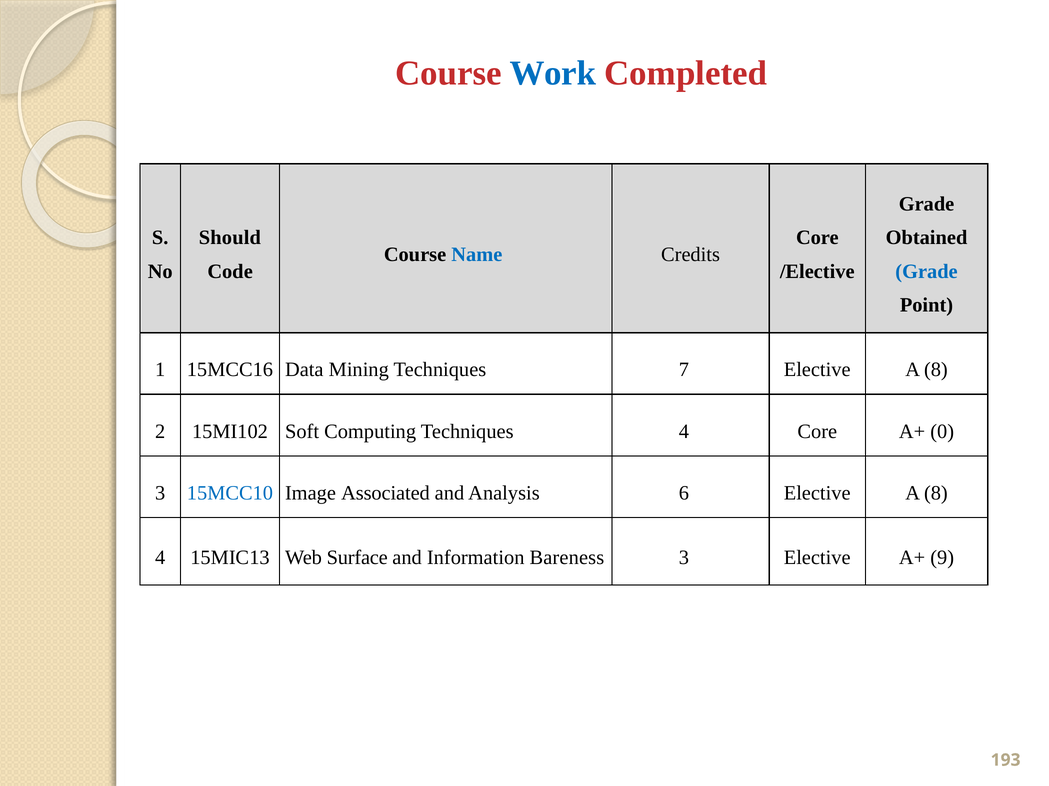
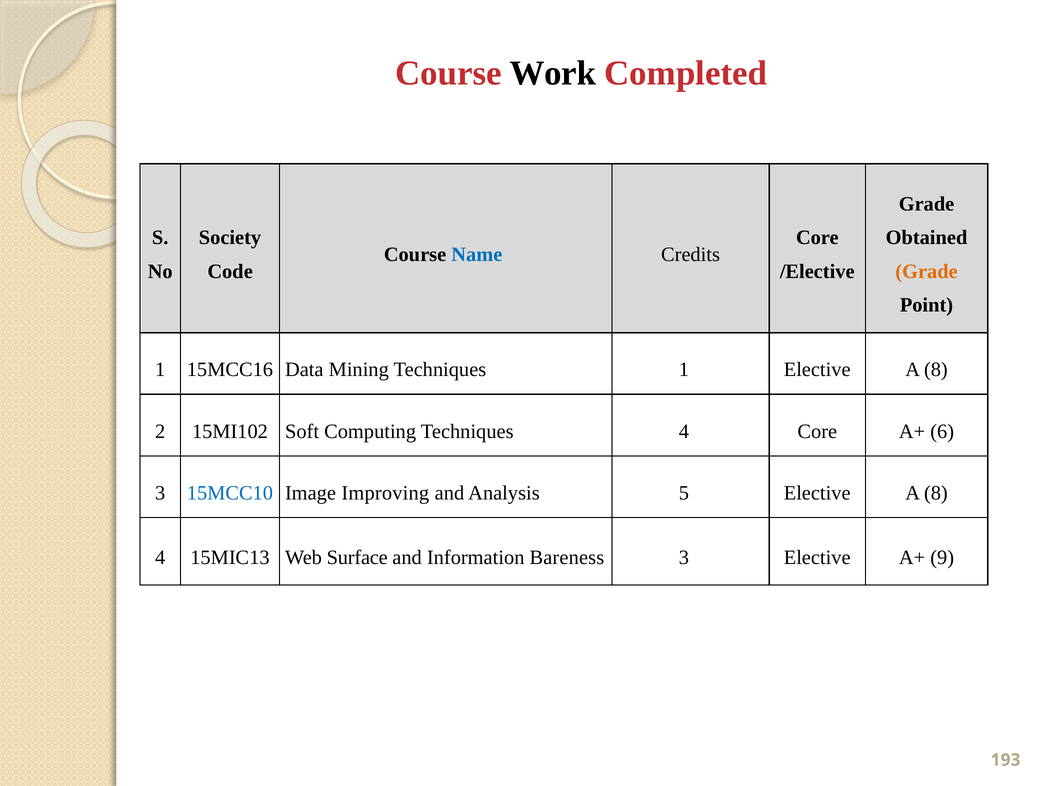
Work colour: blue -> black (553, 73)
Should: Should -> Society (230, 238)
Grade colour: blue -> orange (927, 272)
Techniques 7: 7 -> 1 (684, 370)
0: 0 -> 6 (942, 432)
Associated: Associated -> Improving (385, 493)
6: 6 -> 5 (684, 493)
